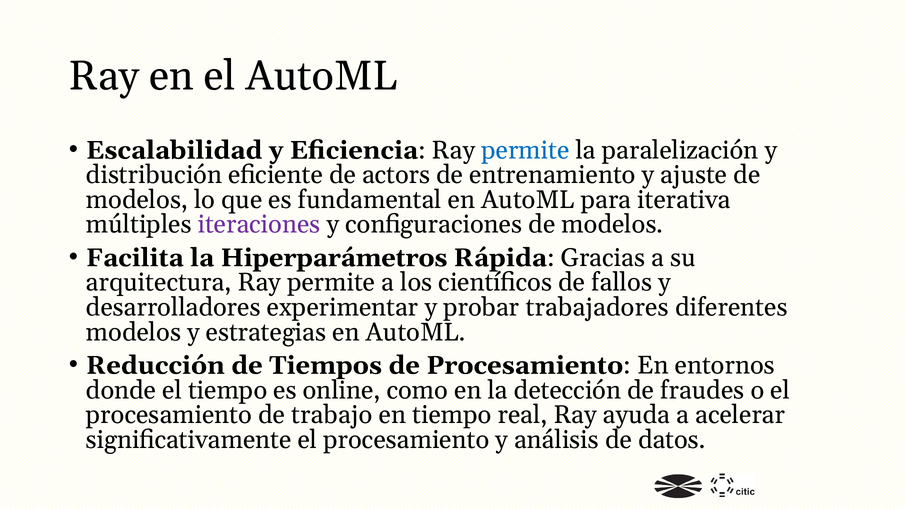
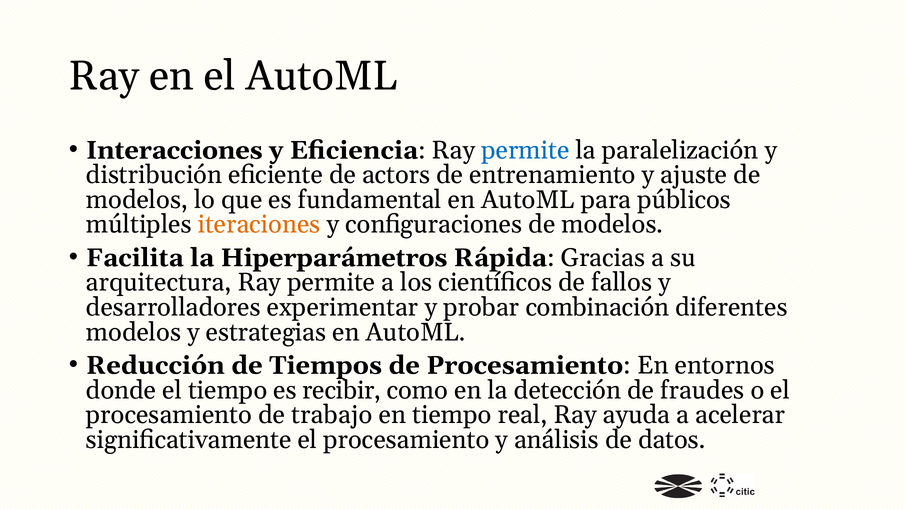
Escalabilidad: Escalabilidad -> Interacciones (174, 150)
iterativa: iterativa -> públicos (684, 200)
iteraciones colour: purple -> orange (259, 225)
trabajadores: trabajadores -> combinación (597, 307)
online: online -> recibir (342, 390)
